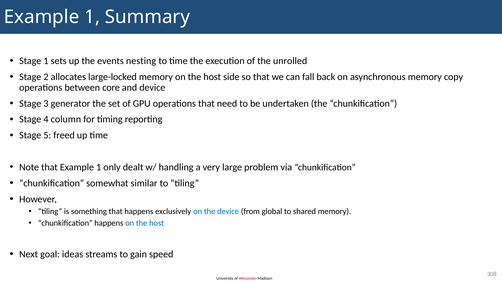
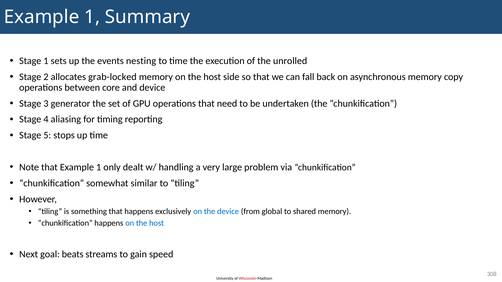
large-locked: large-locked -> grab-locked (112, 77)
column: column -> aliasing (66, 120)
freed: freed -> stops (64, 135)
ideas: ideas -> beats (73, 255)
